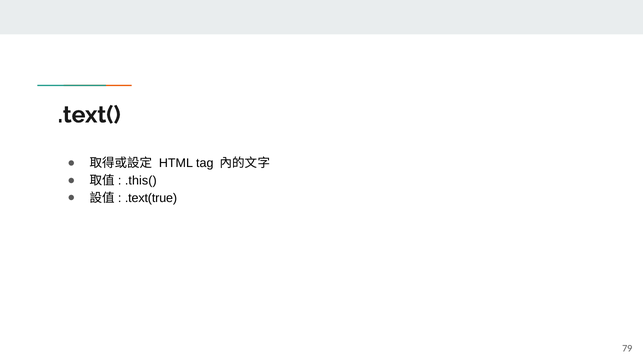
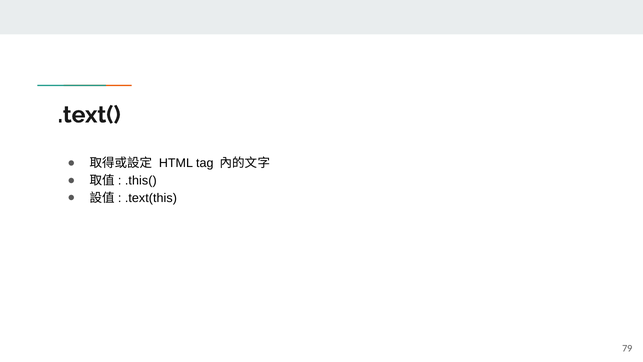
.text(true: .text(true -> .text(this (151, 198)
